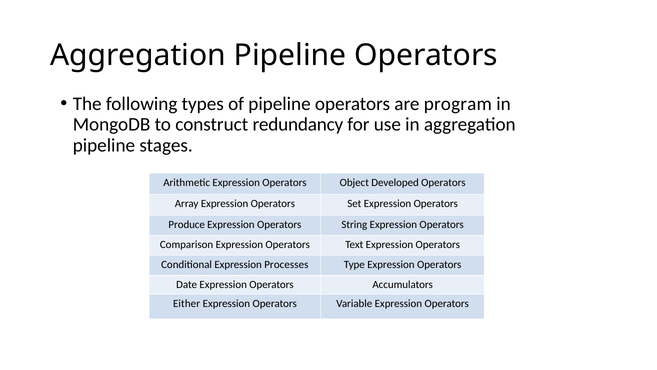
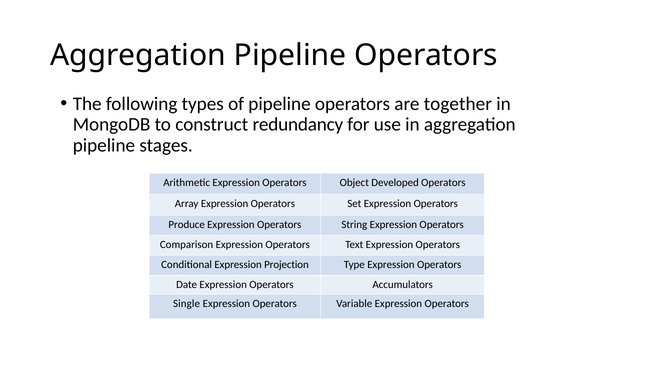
program: program -> together (458, 104)
Processes: Processes -> Projection (286, 264)
Either: Either -> Single (187, 303)
